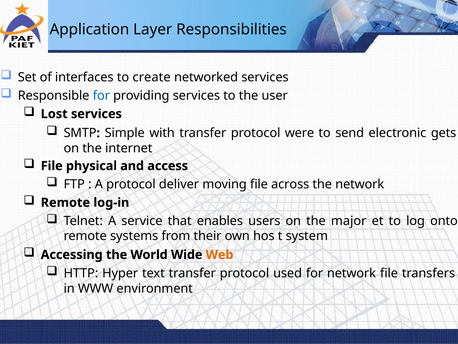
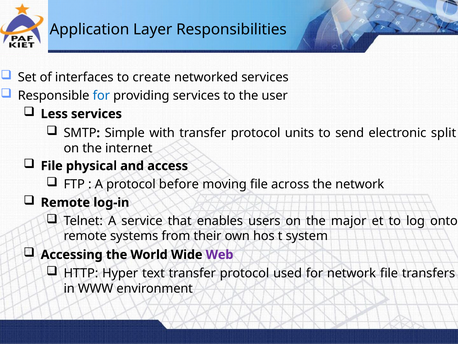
Lost: Lost -> Less (54, 114)
were: were -> units (299, 133)
gets: gets -> split (444, 133)
deliver: deliver -> before (179, 184)
Web colour: orange -> purple (220, 254)
